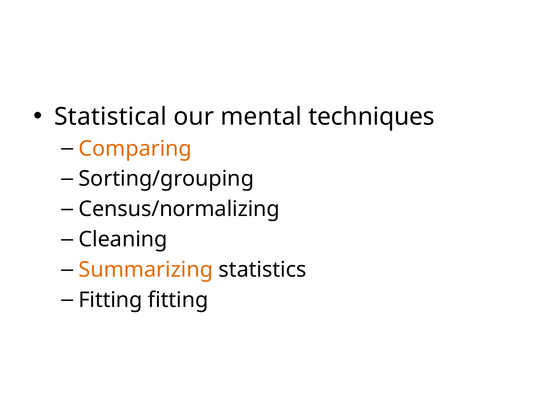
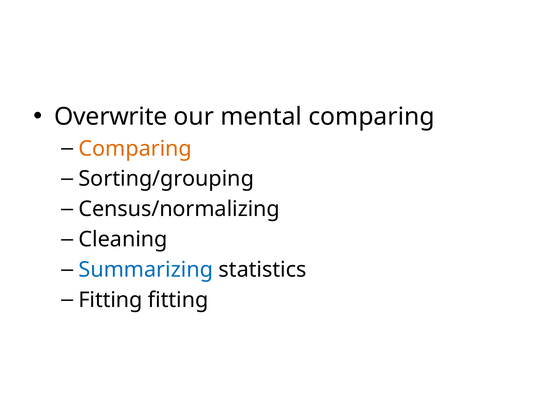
Statistical: Statistical -> Overwrite (111, 117)
mental techniques: techniques -> comparing (372, 117)
Summarizing colour: orange -> blue (146, 270)
